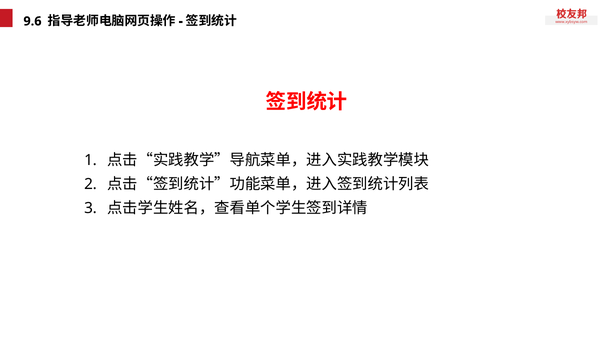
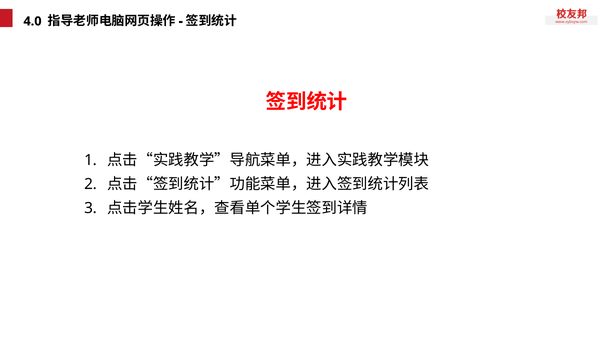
9.6: 9.6 -> 4.0 (32, 21)
